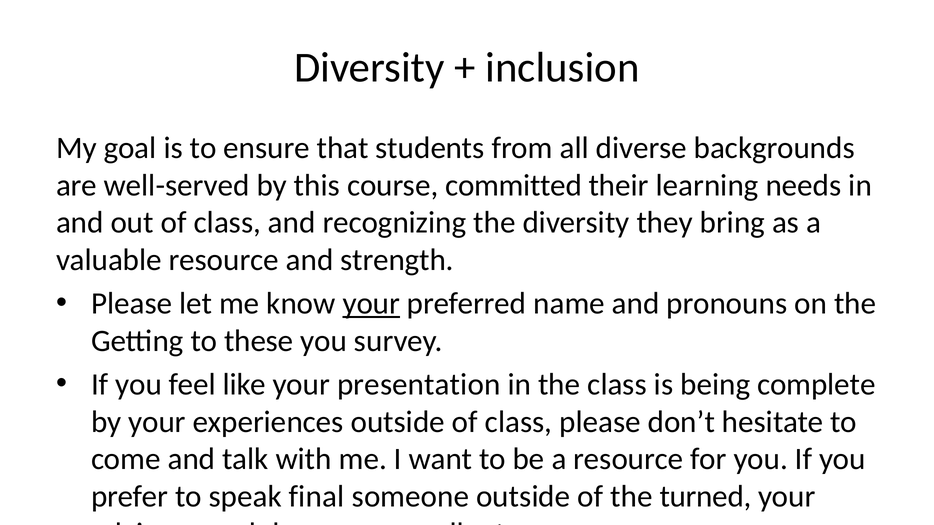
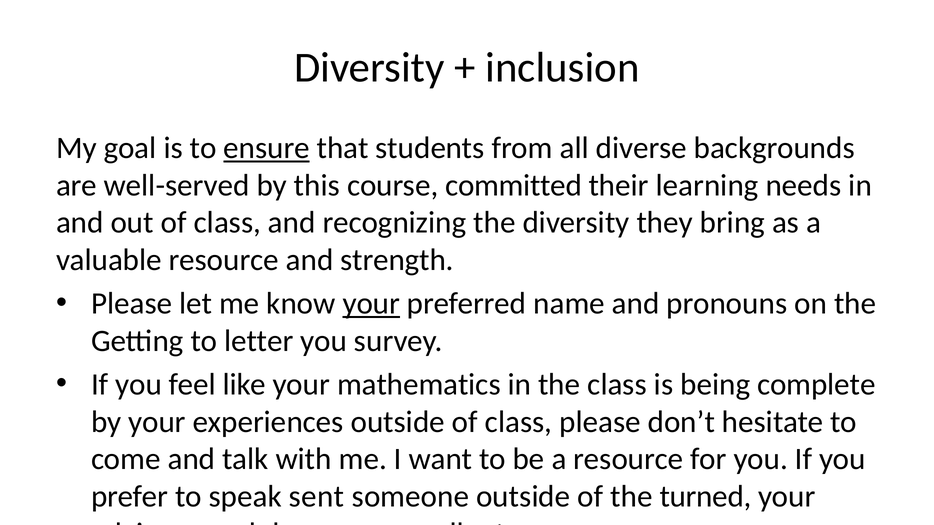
ensure underline: none -> present (267, 148)
these: these -> letter (259, 341)
presentation: presentation -> mathematics (419, 385)
final: final -> sent (317, 497)
